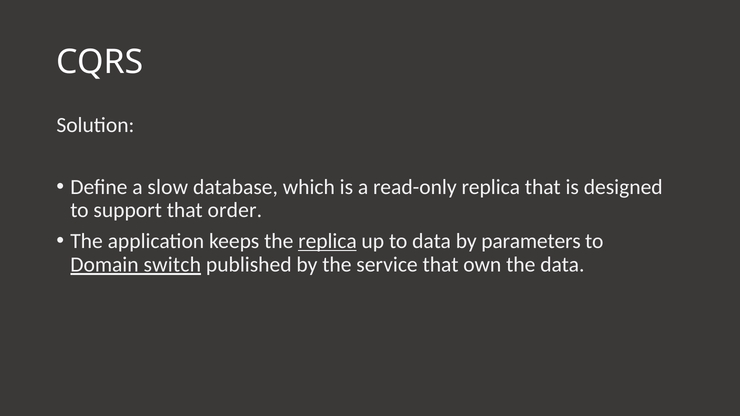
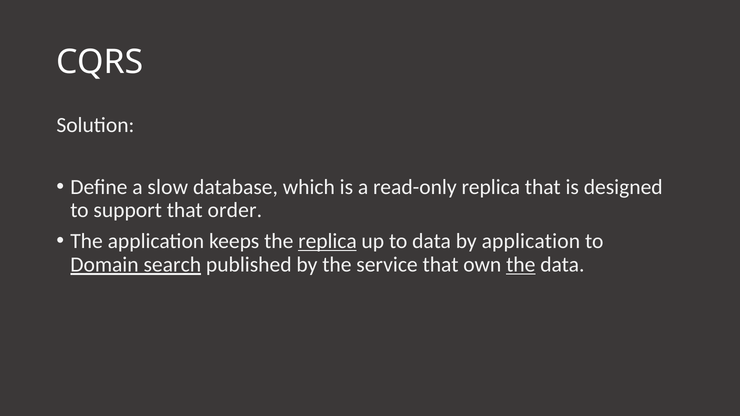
by parameters: parameters -> application (531, 241)
switch: switch -> search (172, 265)
the underline: none -> present (521, 265)
